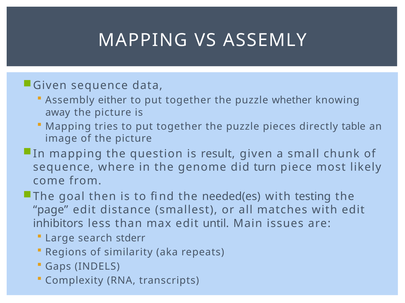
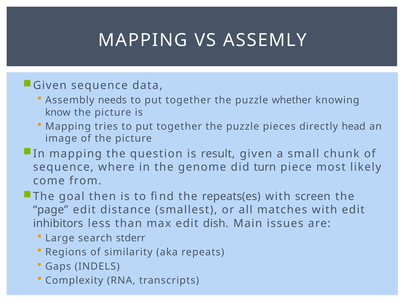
either: either -> needs (112, 100)
away: away -> know (58, 113)
table: table -> head (354, 127)
needed(es: needed(es -> repeats(es (231, 197)
testing: testing -> screen (313, 197)
until: until -> dish (216, 224)
